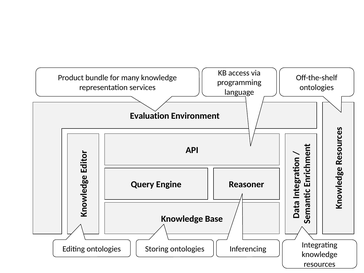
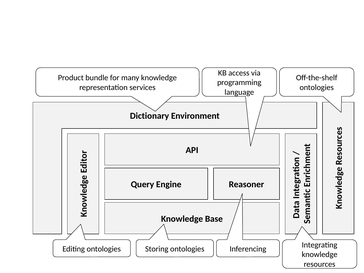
Evaluation: Evaluation -> Dictionary (149, 116)
